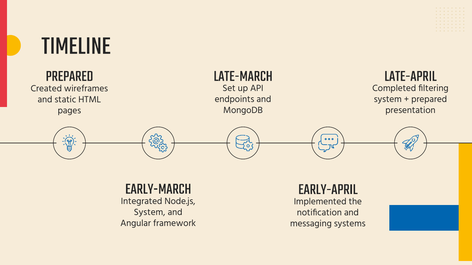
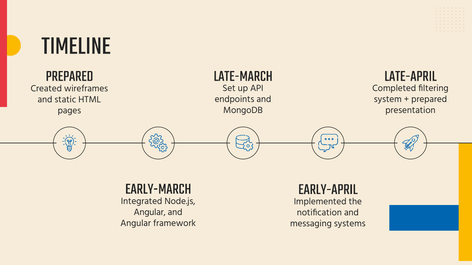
System: System -> Angular (150, 213)
